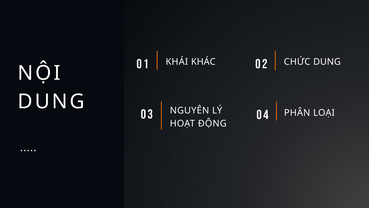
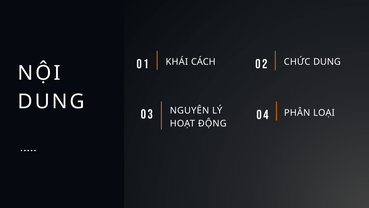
KHÁC: KHÁC -> CÁCH (203, 62)
